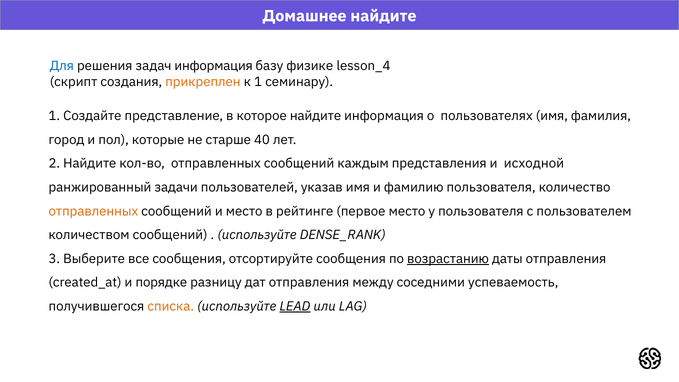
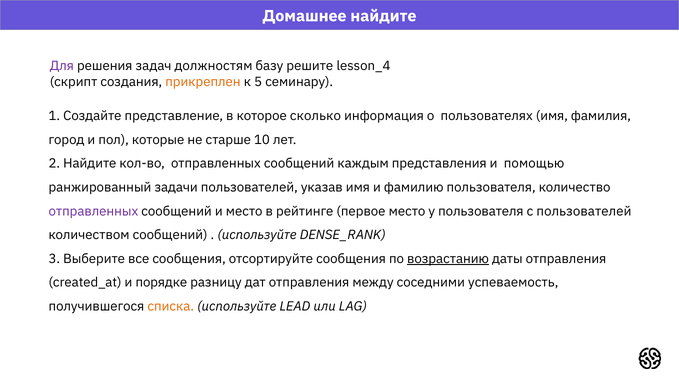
Для colour: blue -> purple (62, 66)
задач информация: информация -> должностям (213, 66)
физике: физике -> решите (310, 66)
к 1: 1 -> 5 (258, 82)
которое найдите: найдите -> сколько (315, 116)
40: 40 -> 10 (262, 140)
исходной: исходной -> помощью (534, 164)
отправленных colour: orange -> purple (93, 211)
с пользователем: пользователем -> пользователей (584, 211)
LEAD underline: present -> none (295, 306)
